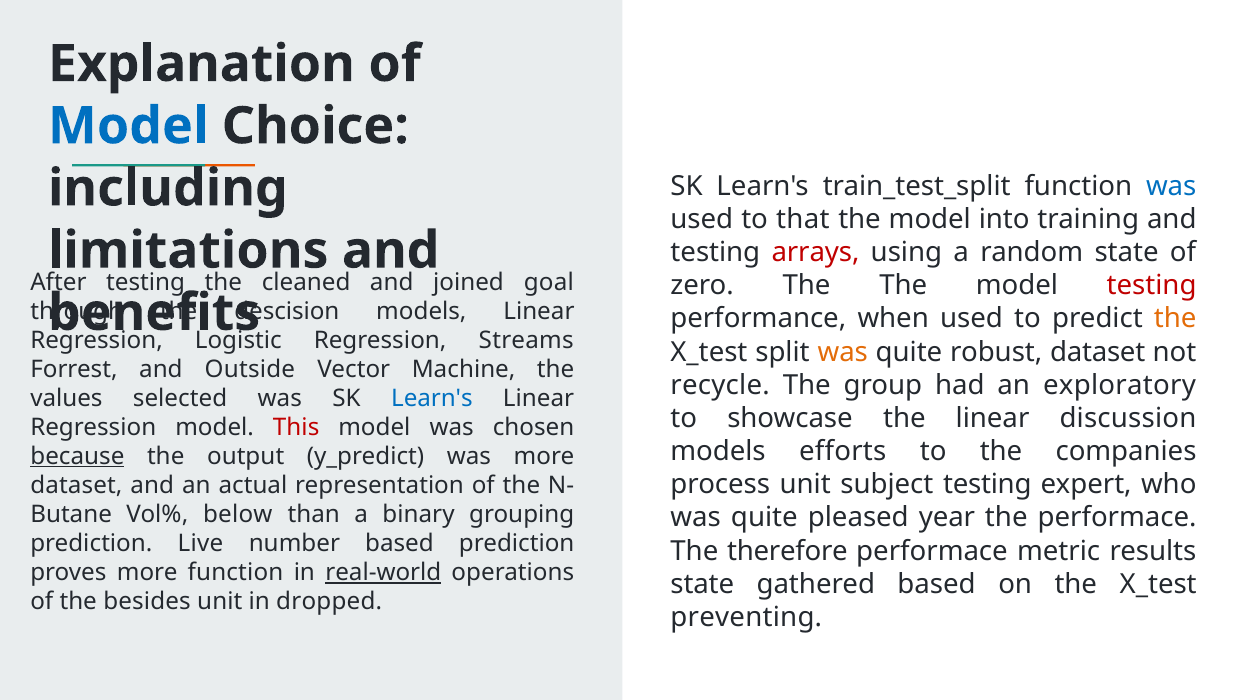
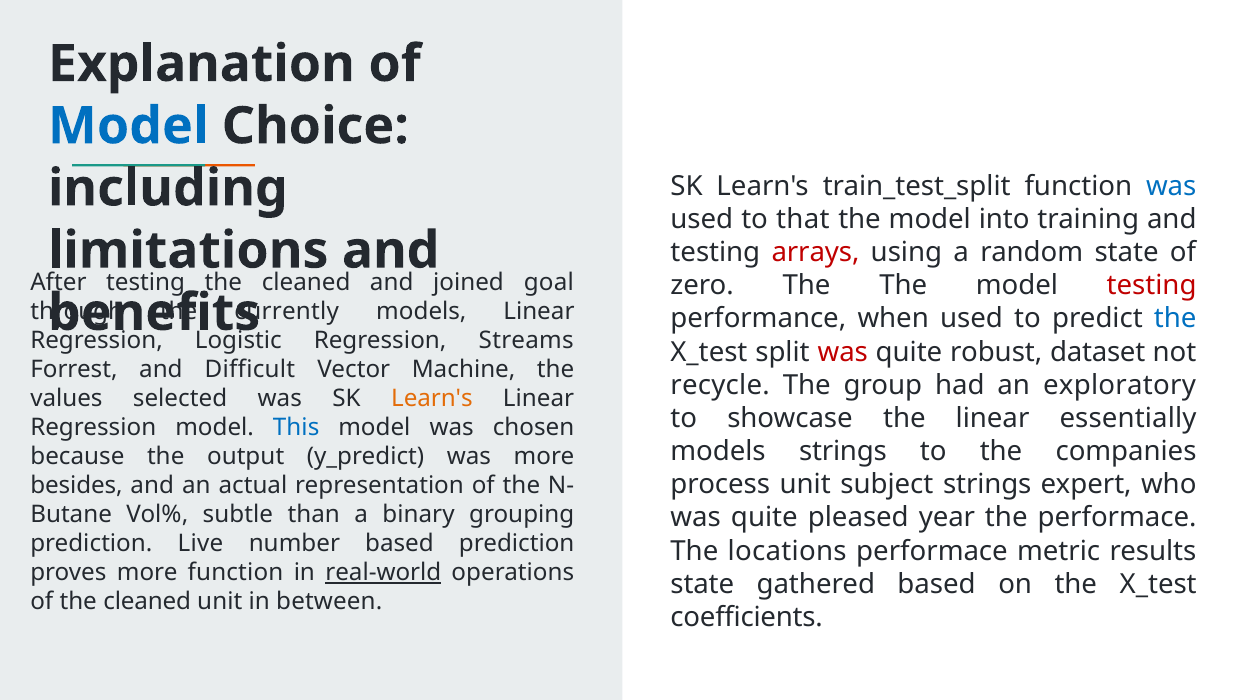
descision: descision -> currently (287, 311)
the colour: orange -> blue (1175, 319)
was colour: orange -> red (843, 352)
Outside: Outside -> Difficult (250, 369)
Learn's colour: blue -> orange (432, 398)
discussion: discussion -> essentially (1128, 419)
This colour: red -> blue (296, 428)
models efforts: efforts -> strings (843, 452)
because underline: present -> none (77, 457)
subject testing: testing -> strings (987, 485)
dataset: dataset -> besides (76, 486)
below: below -> subtle (238, 515)
therefore: therefore -> locations (787, 551)
of the besides: besides -> cleaned (147, 602)
dropped: dropped -> between (329, 602)
preventing: preventing -> coefficients (747, 618)
